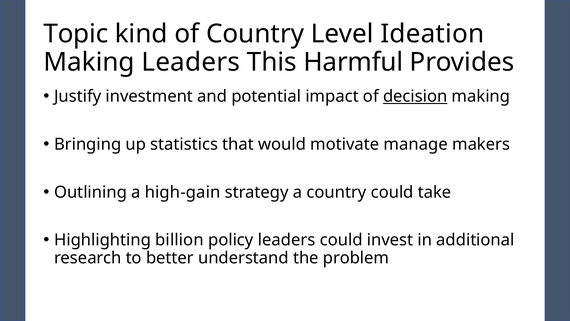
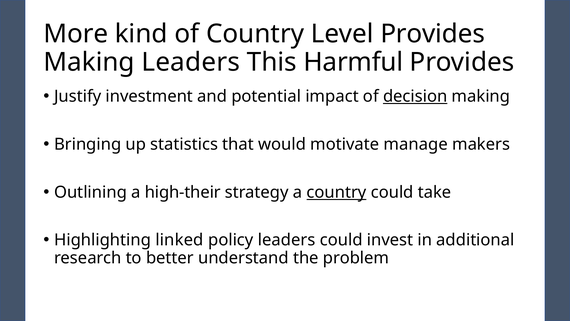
Topic: Topic -> More (76, 34)
Level Ideation: Ideation -> Provides (433, 34)
high-gain: high-gain -> high-their (183, 192)
country underline: none -> present (336, 192)
billion: billion -> linked (179, 240)
